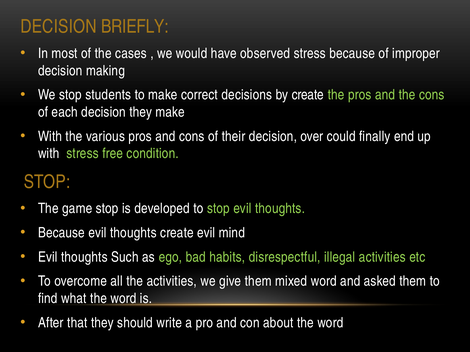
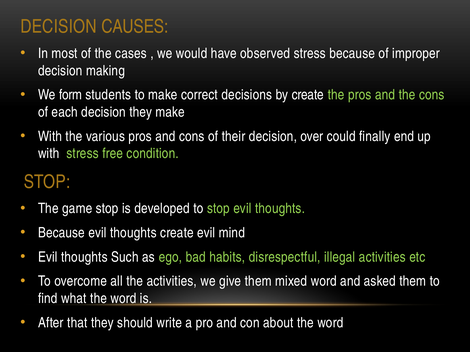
BRIEFLY: BRIEFLY -> CAUSES (135, 27)
We stop: stop -> form (71, 95)
